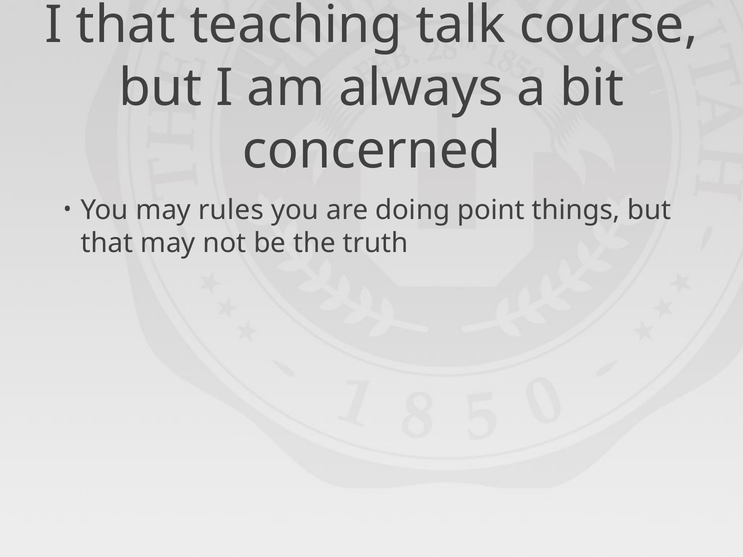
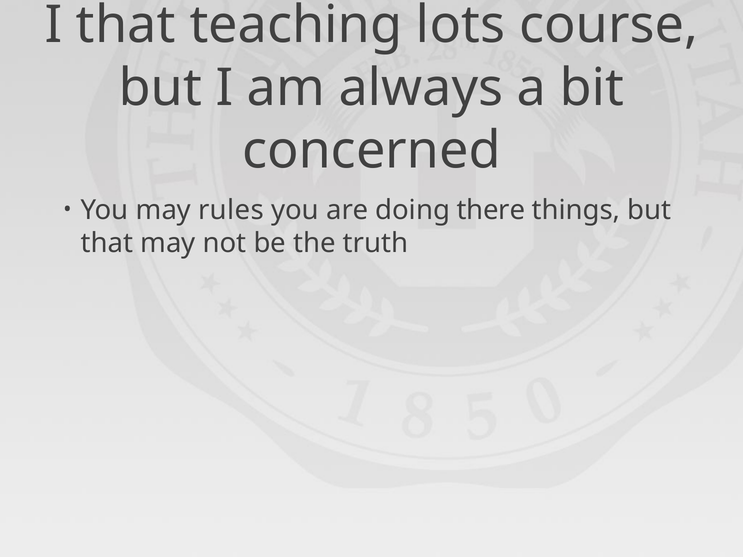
talk: talk -> lots (461, 25)
point: point -> there (491, 210)
